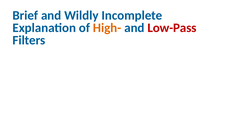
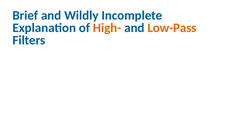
Low-Pass colour: red -> orange (172, 28)
